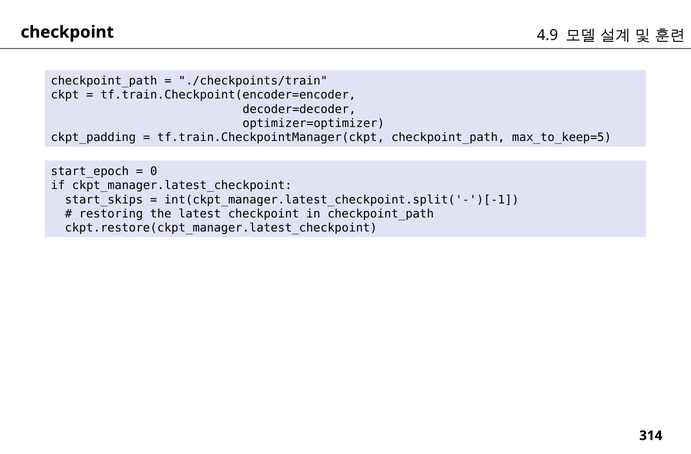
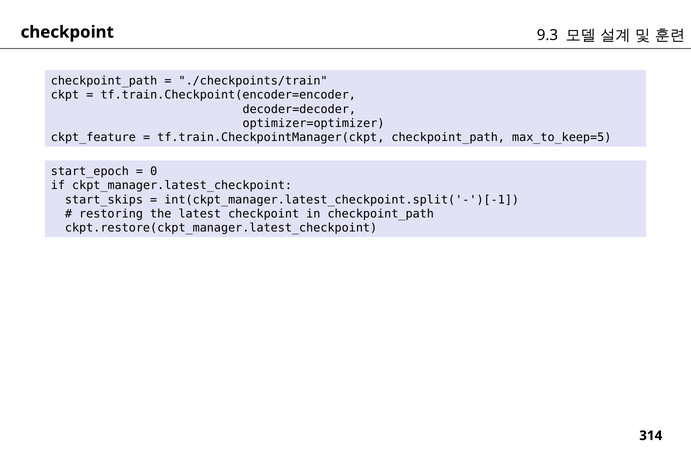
4.9: 4.9 -> 9.3 (547, 35)
ckpt_padding: ckpt_padding -> ckpt_feature (93, 137)
